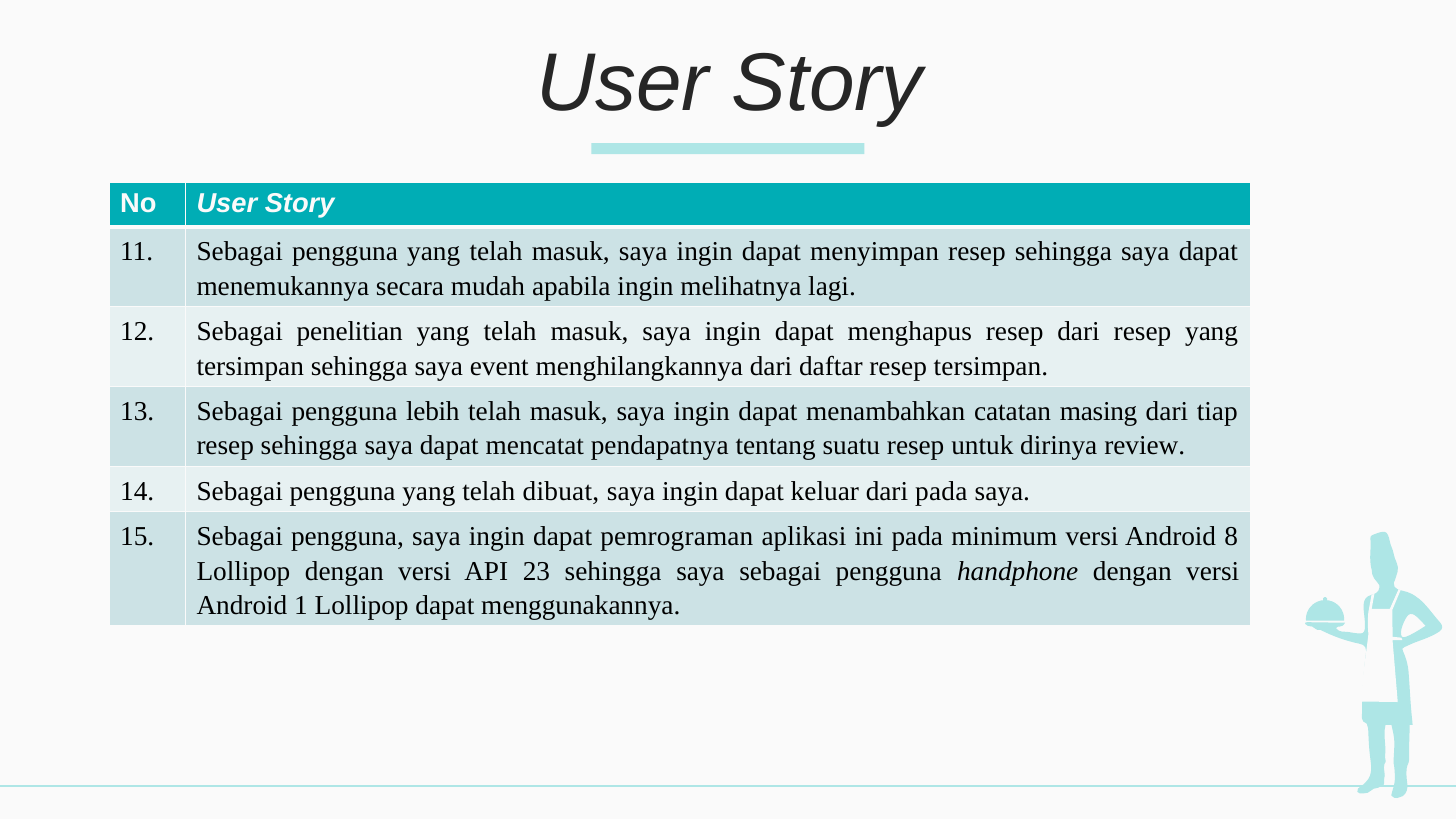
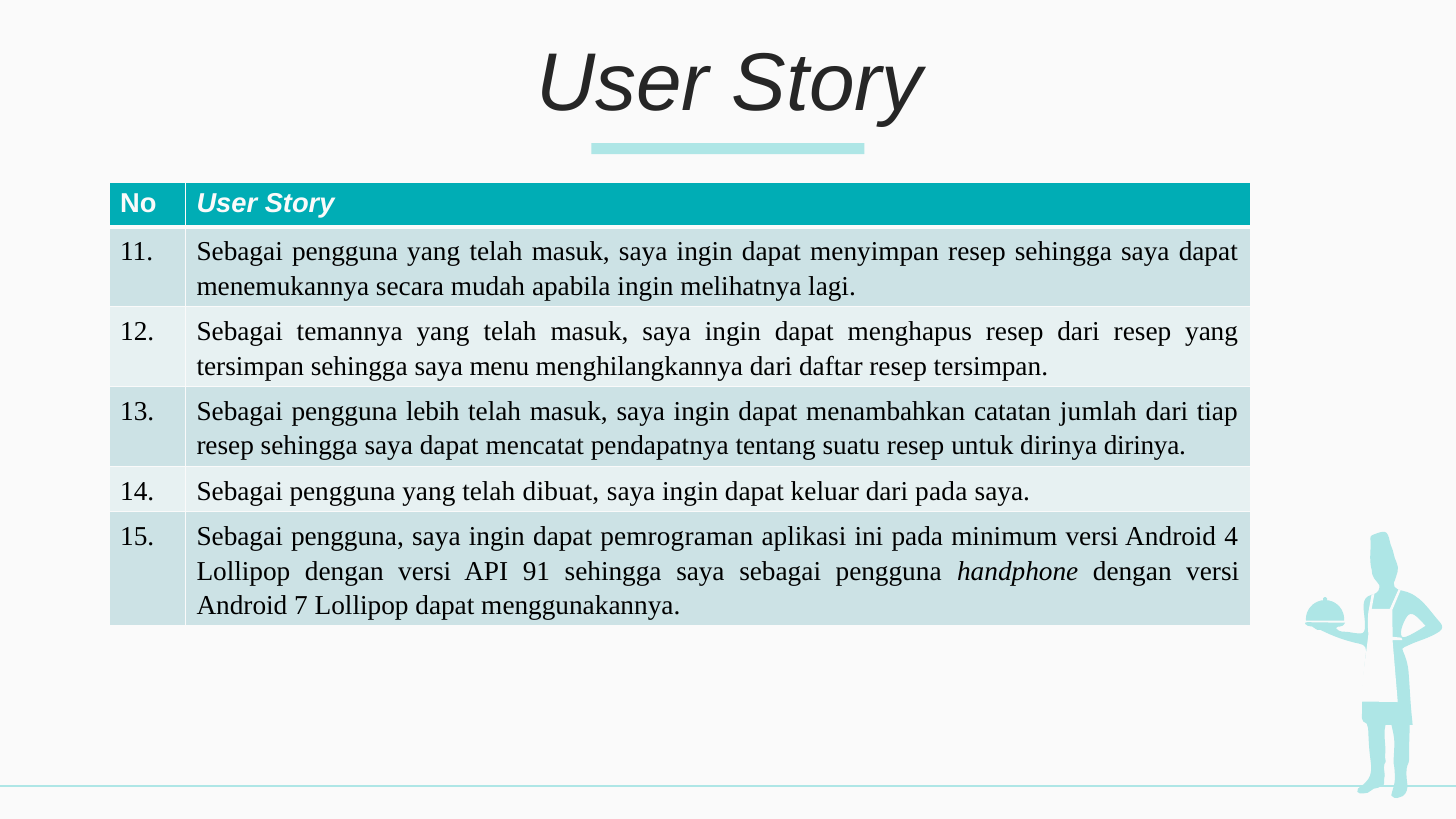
penelitian: penelitian -> temannya (350, 332)
event: event -> menu (499, 366)
masing: masing -> jumlah (1098, 411)
dirinya review: review -> dirinya (1145, 446)
8: 8 -> 4 (1231, 537)
23: 23 -> 91 (536, 571)
1: 1 -> 7 (301, 606)
